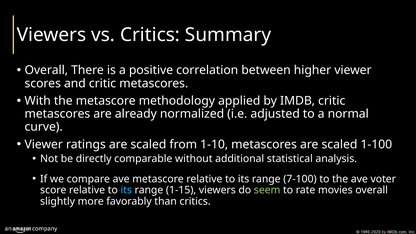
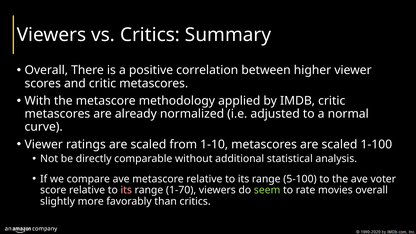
7-100: 7-100 -> 5-100 (300, 179)
its colour: light blue -> pink (126, 190)
1-15: 1-15 -> 1-70 (181, 190)
